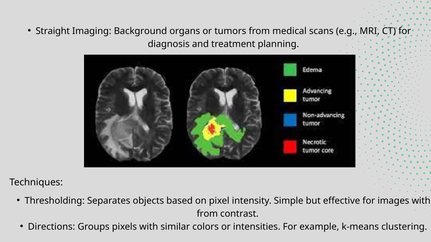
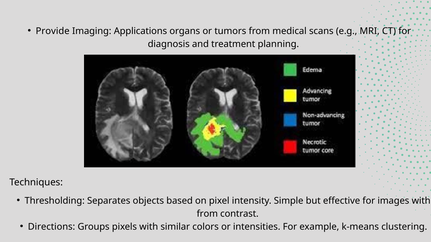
Straight: Straight -> Provide (53, 31)
Background: Background -> Applications (140, 31)
